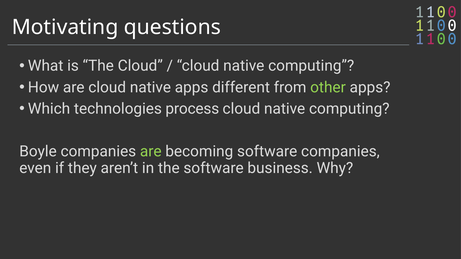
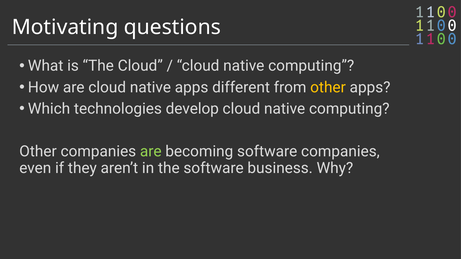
other colour: light green -> yellow (328, 87)
process: process -> develop (192, 109)
Boyle: Boyle -> Other (38, 152)
